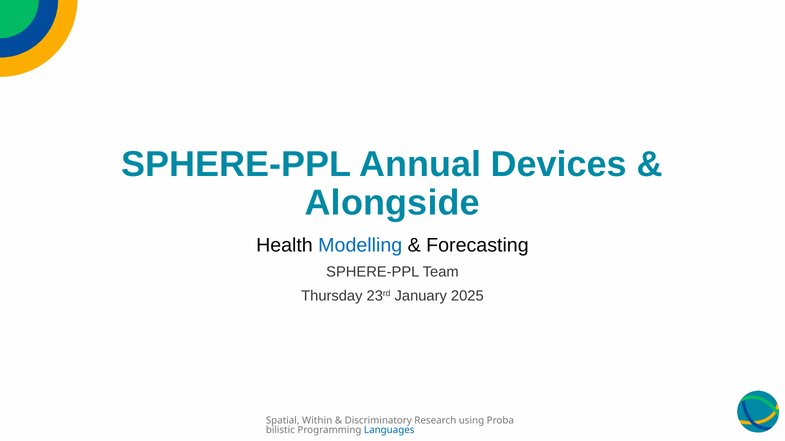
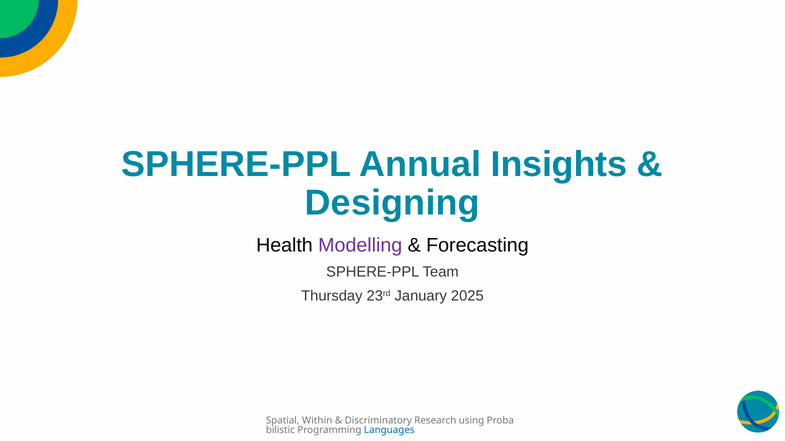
Devices: Devices -> Insights (559, 164)
Alongside: Alongside -> Designing (392, 203)
Modelling colour: blue -> purple (360, 245)
